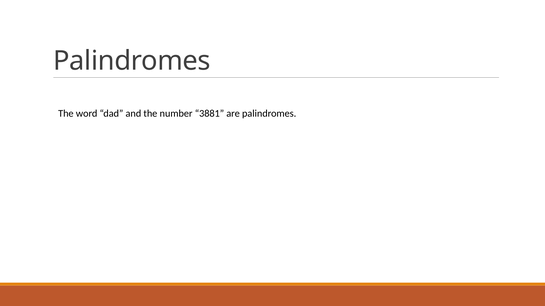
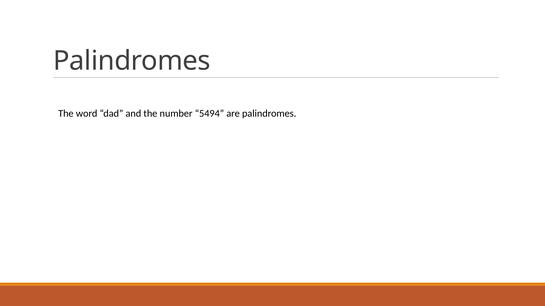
3881: 3881 -> 5494 (209, 114)
